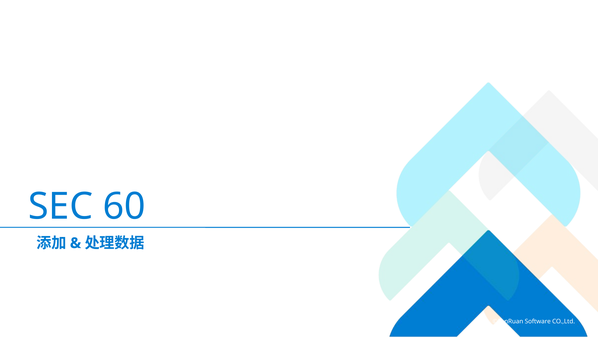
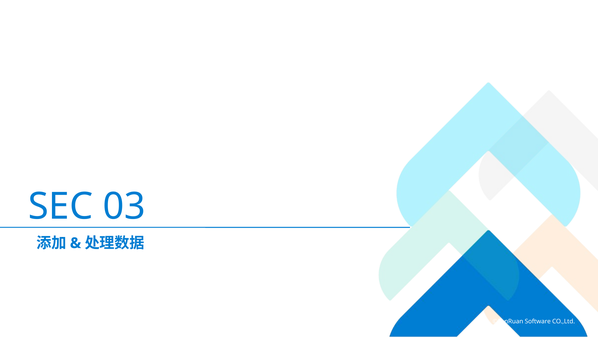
60: 60 -> 03 (124, 206)
